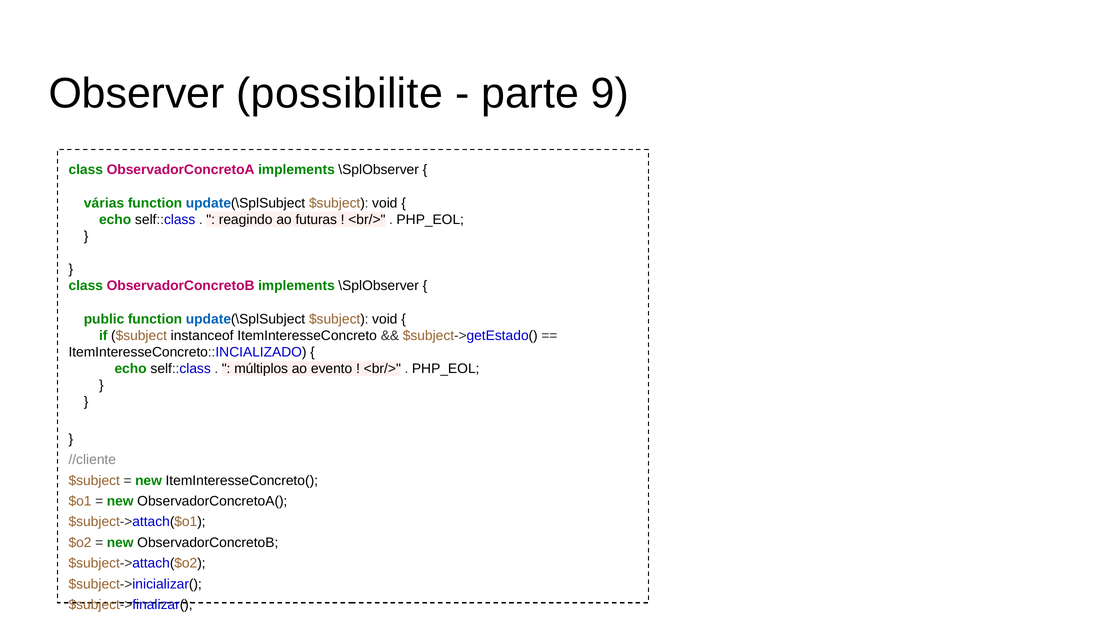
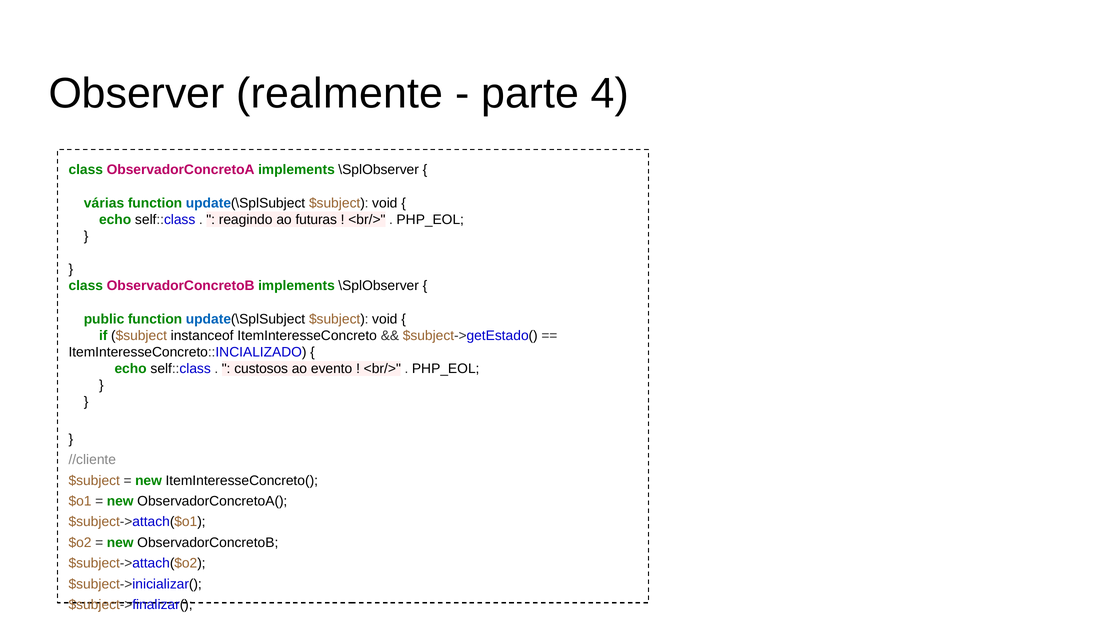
possibilite: possibilite -> realmente (340, 93)
9: 9 -> 4 (610, 93)
múltiplos: múltiplos -> custosos (261, 369)
